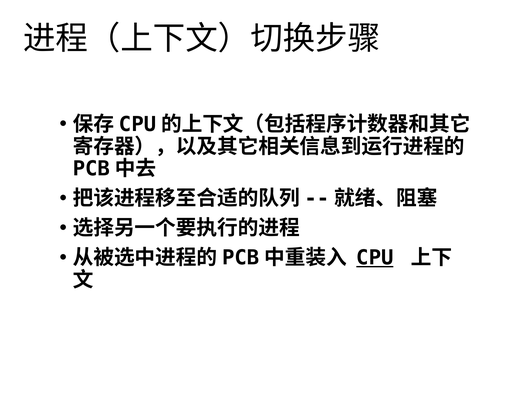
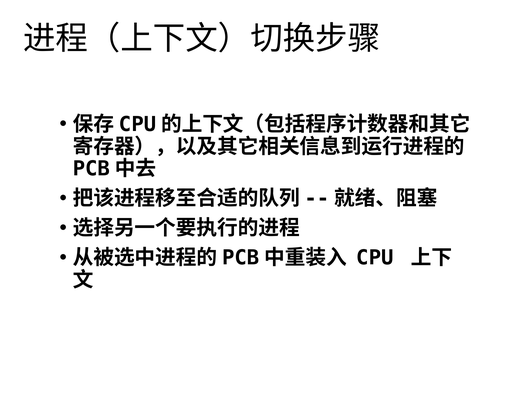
CPU underline: present -> none (375, 258)
